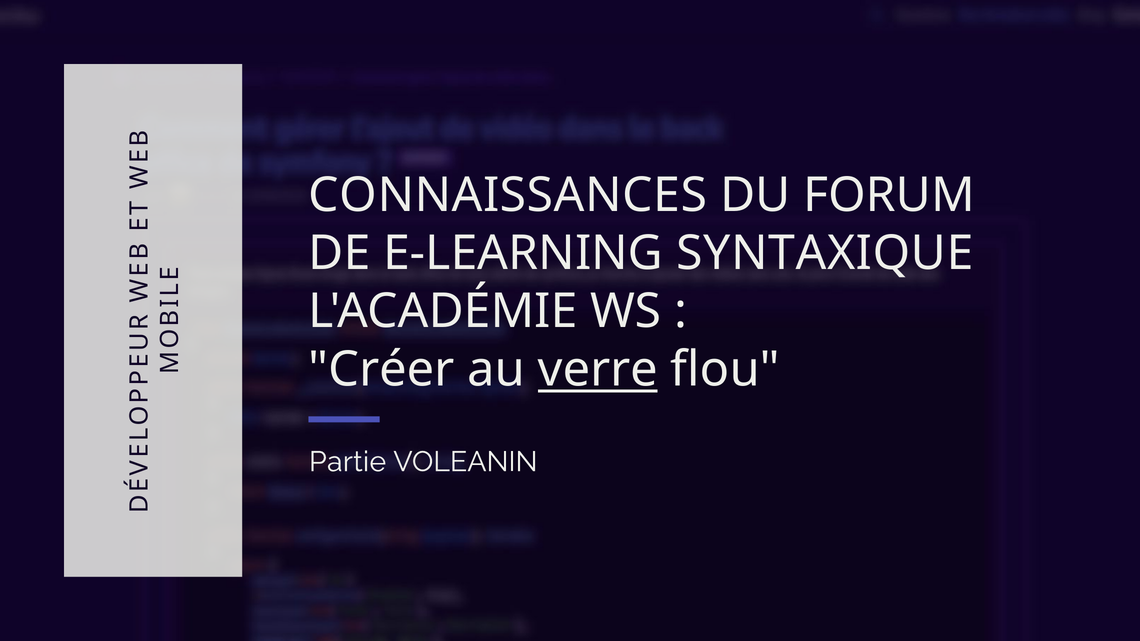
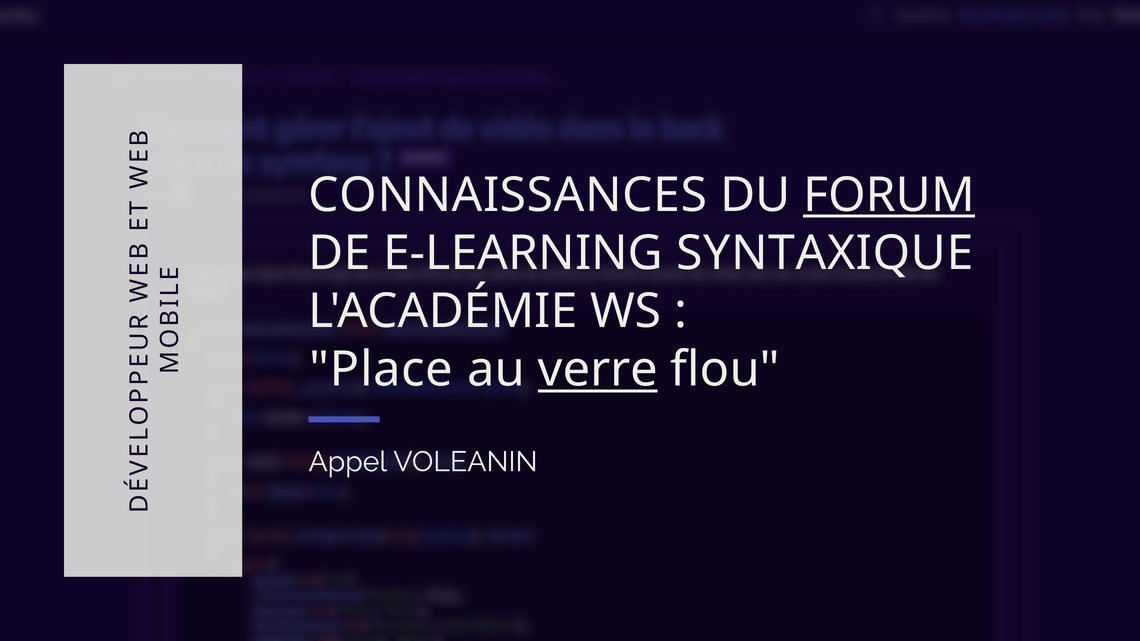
FORUM underline: none -> present (889, 196)
Créer: Créer -> Place (381, 370)
Partie: Partie -> Appel (348, 462)
